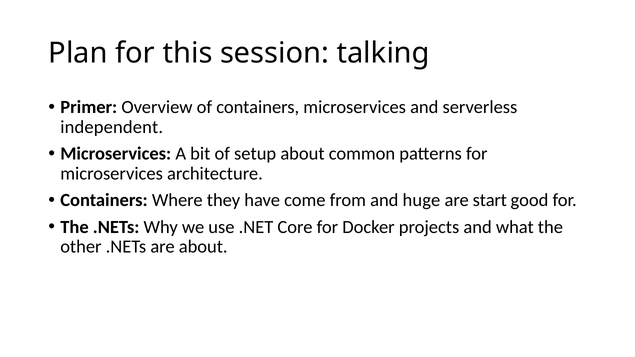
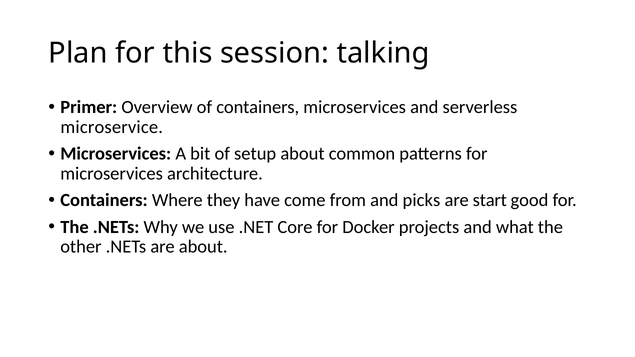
independent: independent -> microservice (112, 127)
huge: huge -> picks (421, 200)
